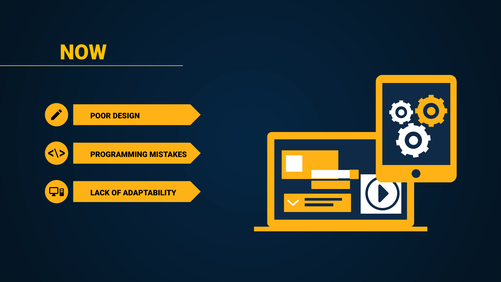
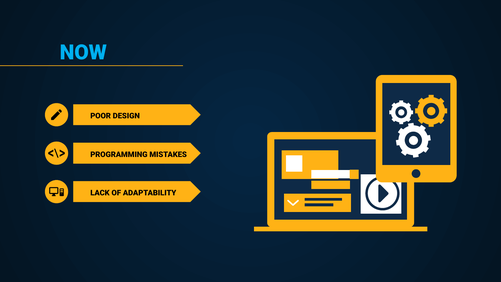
NOW colour: yellow -> light blue (83, 52)
